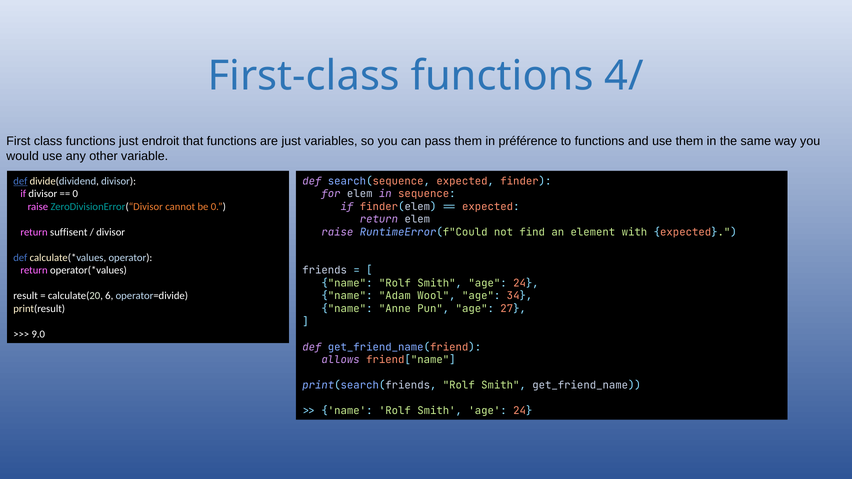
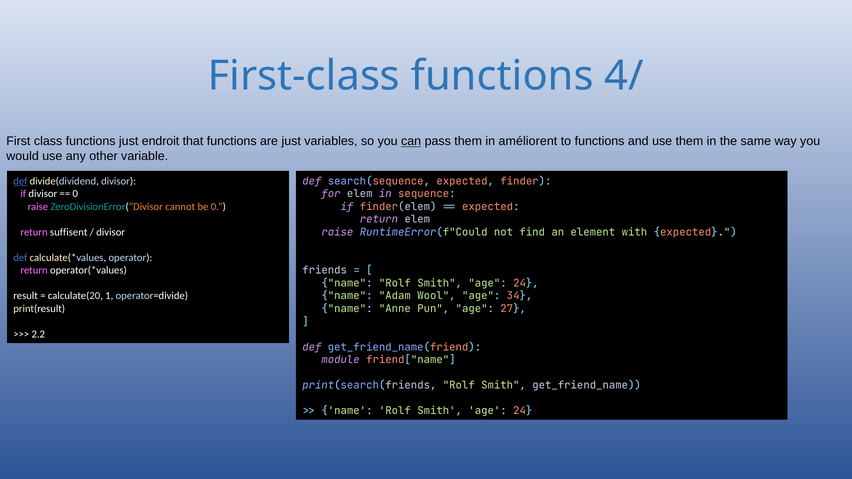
can underline: none -> present (411, 141)
préférence: préférence -> améliorent (528, 141)
6: 6 -> 1 (109, 296)
9.0: 9.0 -> 2.2 (38, 334)
allows: allows -> module (341, 360)
